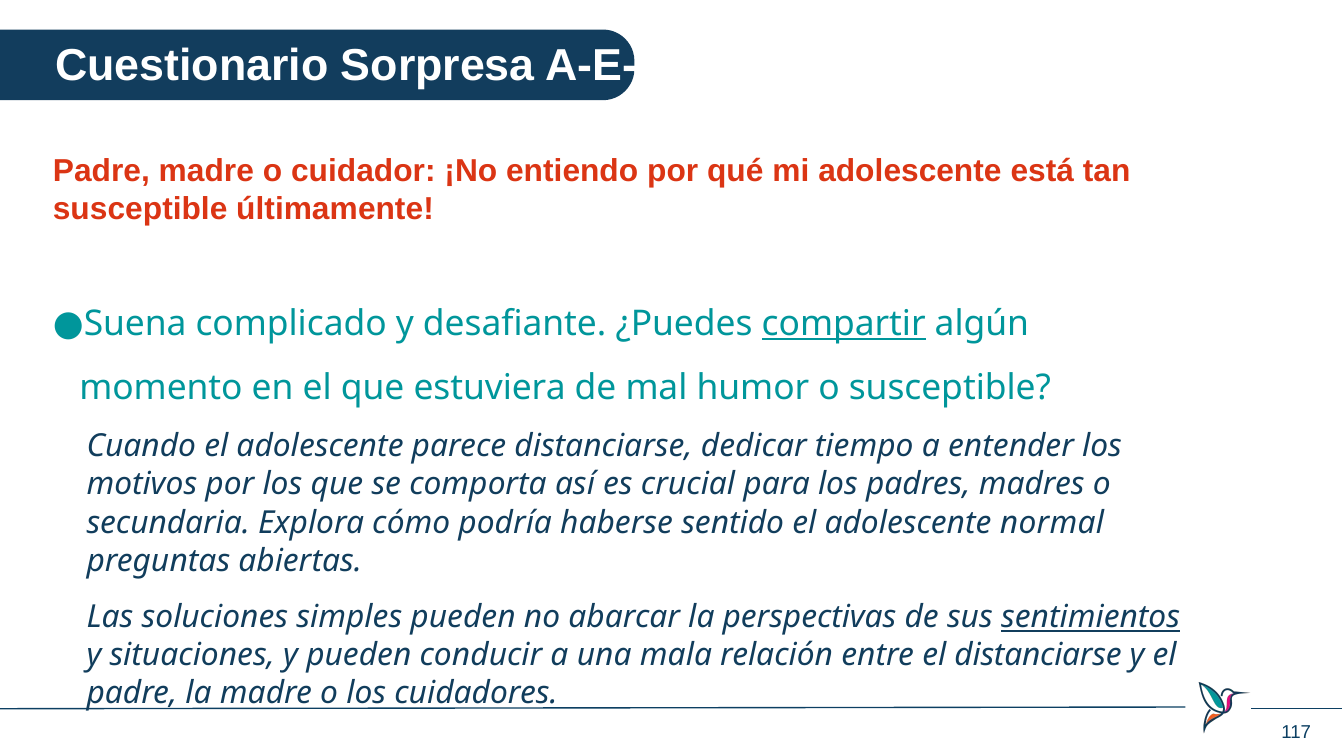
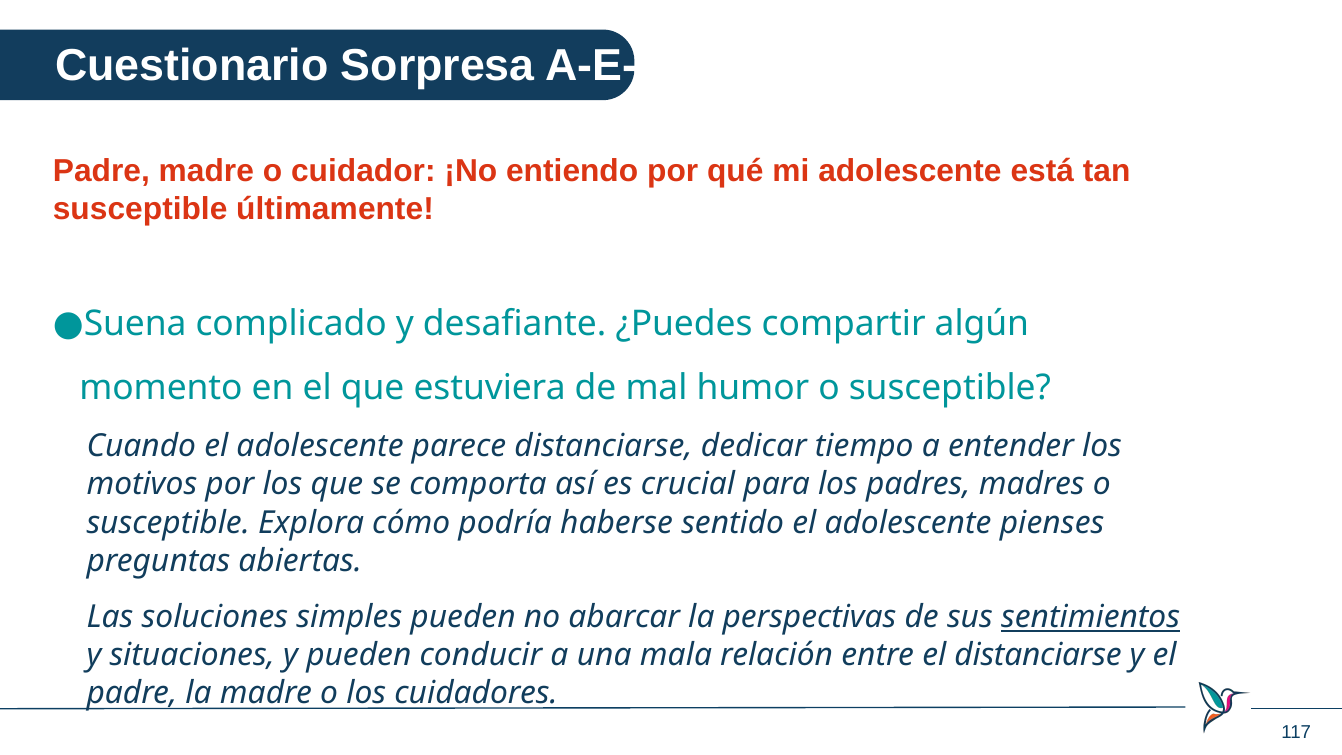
compartir underline: present -> none (844, 324)
secundaria: secundaria -> susceptible (168, 522)
normal: normal -> pienses (1052, 522)
